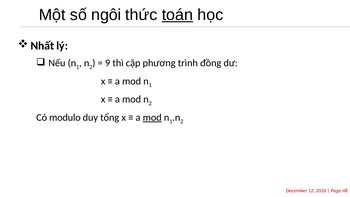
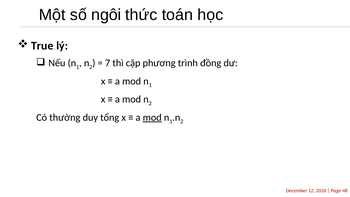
toán underline: present -> none (177, 15)
Nhất: Nhất -> True (42, 46)
9: 9 -> 7 (108, 63)
modulo: modulo -> thường (65, 117)
